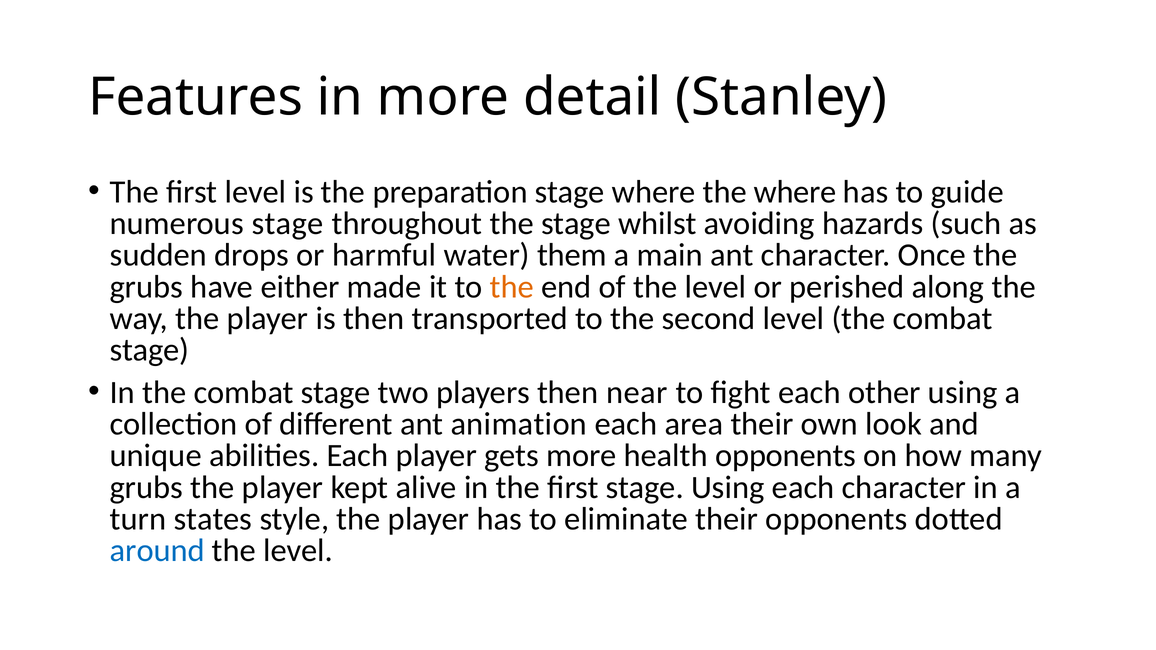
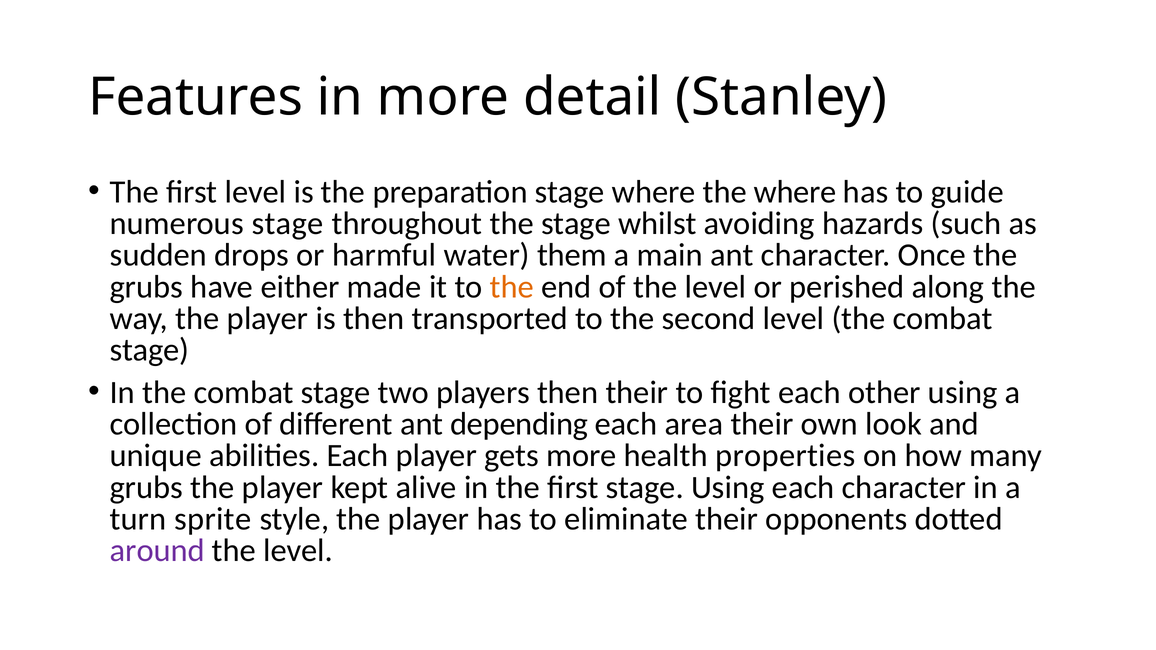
then near: near -> their (637, 393)
animation: animation -> depending (519, 424)
health opponents: opponents -> properties (785, 456)
states: states -> sprite (213, 519)
around colour: blue -> purple (157, 551)
